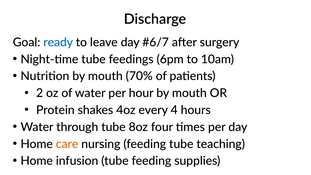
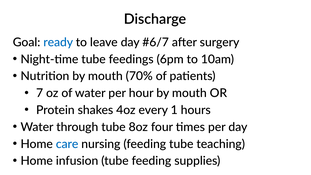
2: 2 -> 7 (40, 93)
4: 4 -> 1 (174, 110)
care colour: orange -> blue (67, 144)
